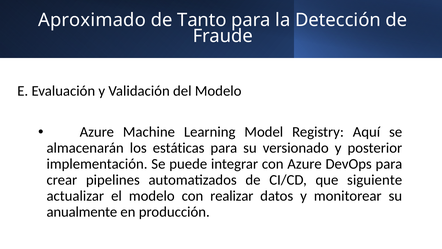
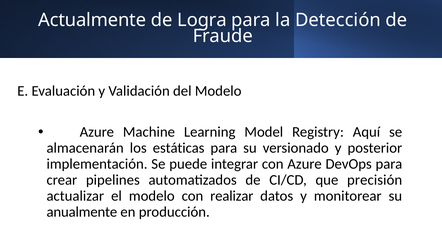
Aproximado: Aproximado -> Actualmente (92, 20)
Tanto: Tanto -> Logra (202, 20)
siguiente: siguiente -> precisión (375, 180)
